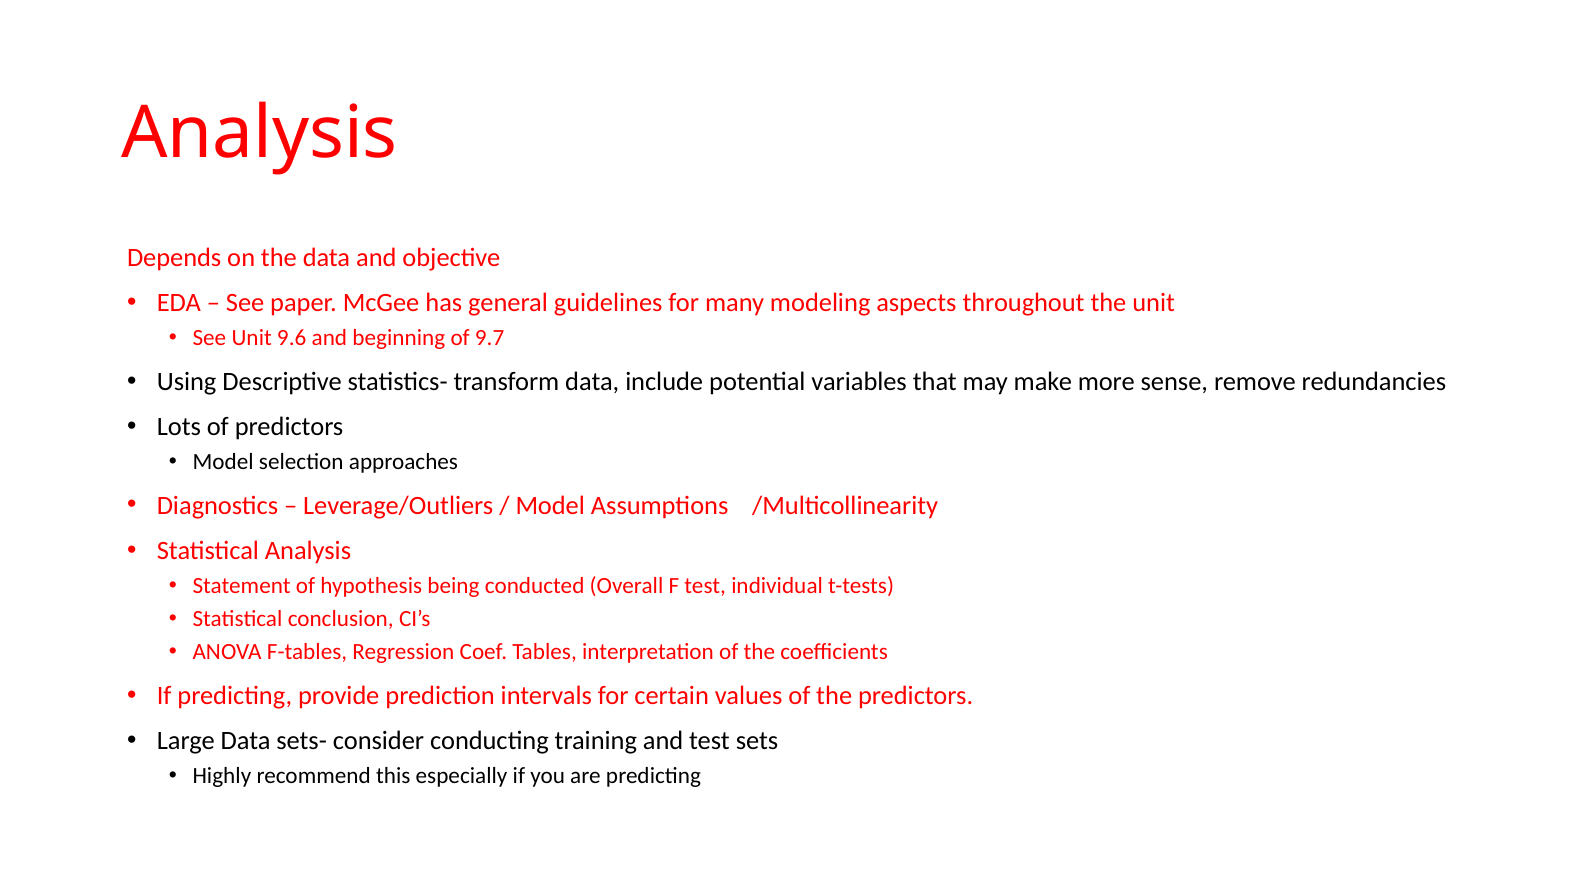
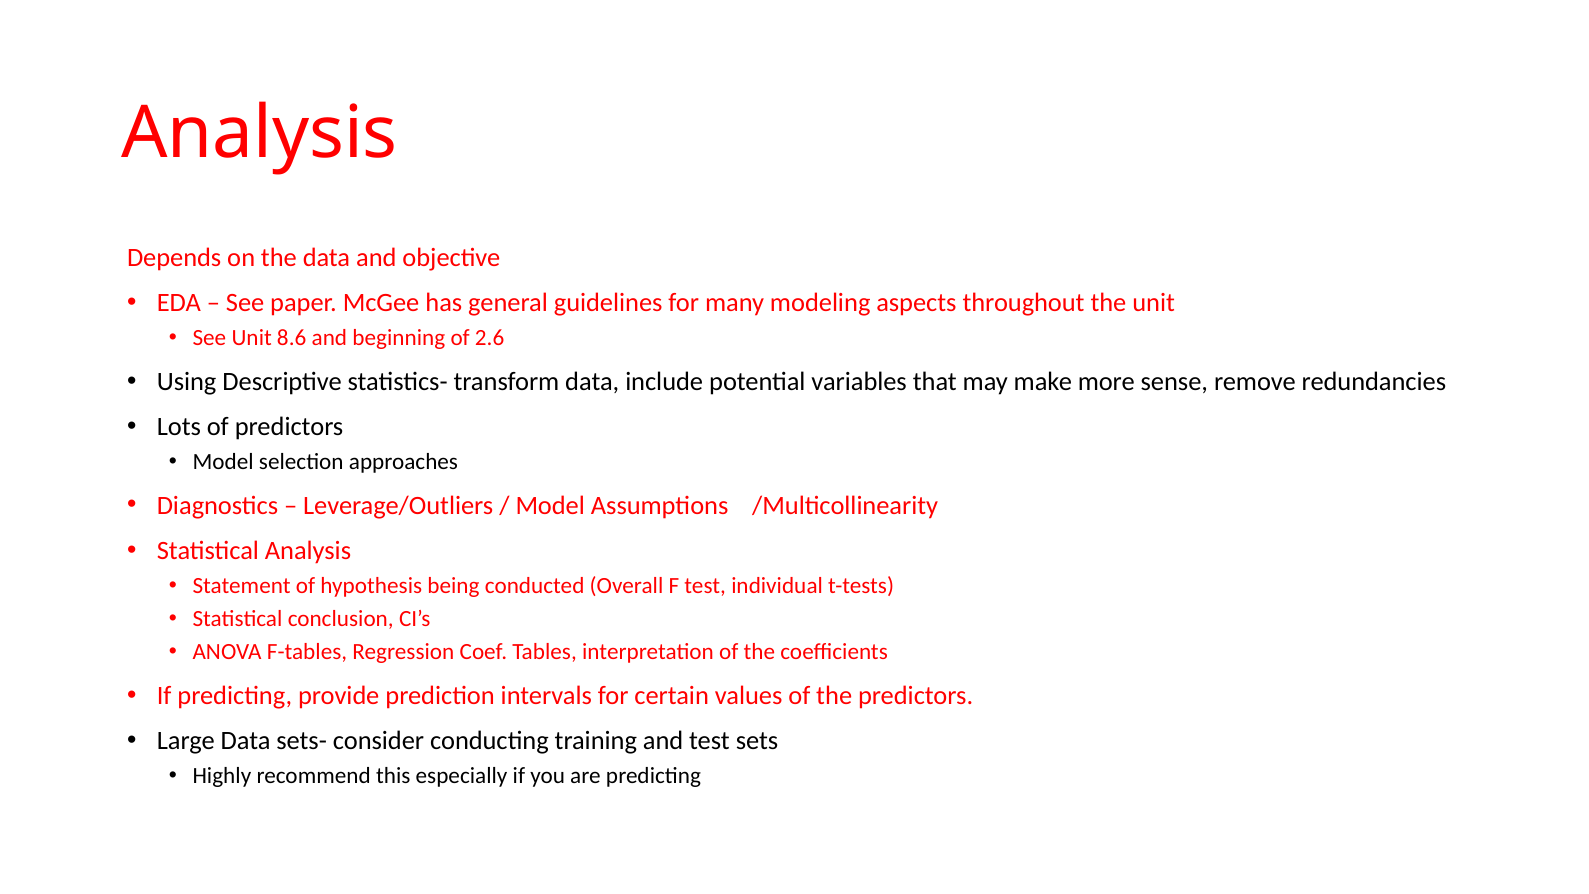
9.6: 9.6 -> 8.6 (292, 338)
9.7: 9.7 -> 2.6 (490, 338)
